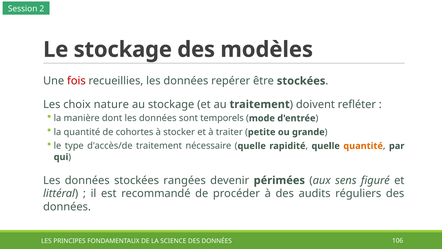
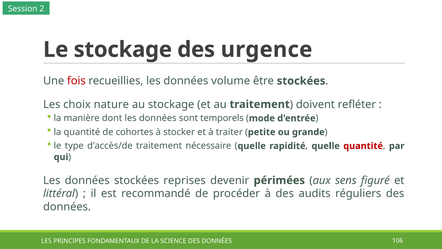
modèles: modèles -> urgence (267, 50)
repérer: repérer -> volume (231, 81)
quantité colour: orange -> red (363, 146)
rangées: rangées -> reprises (185, 180)
